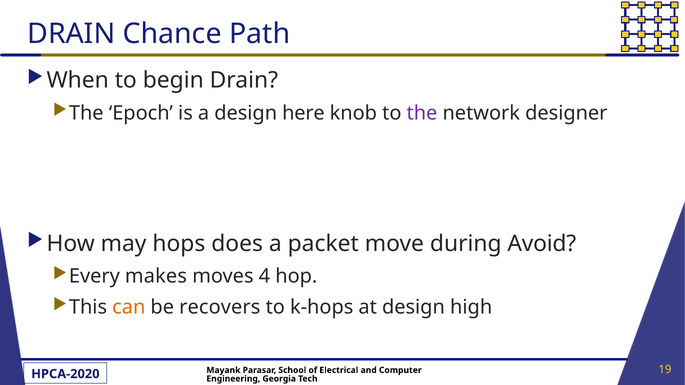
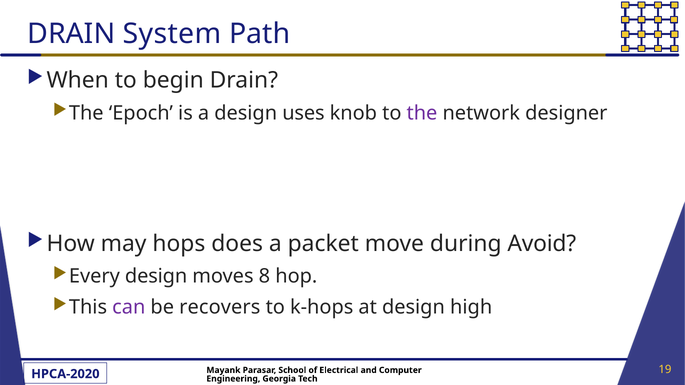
Chance: Chance -> System (172, 34)
here: here -> uses (303, 113)
Every makes: makes -> design (156, 276)
4: 4 -> 8 (264, 276)
can colour: orange -> purple (129, 308)
